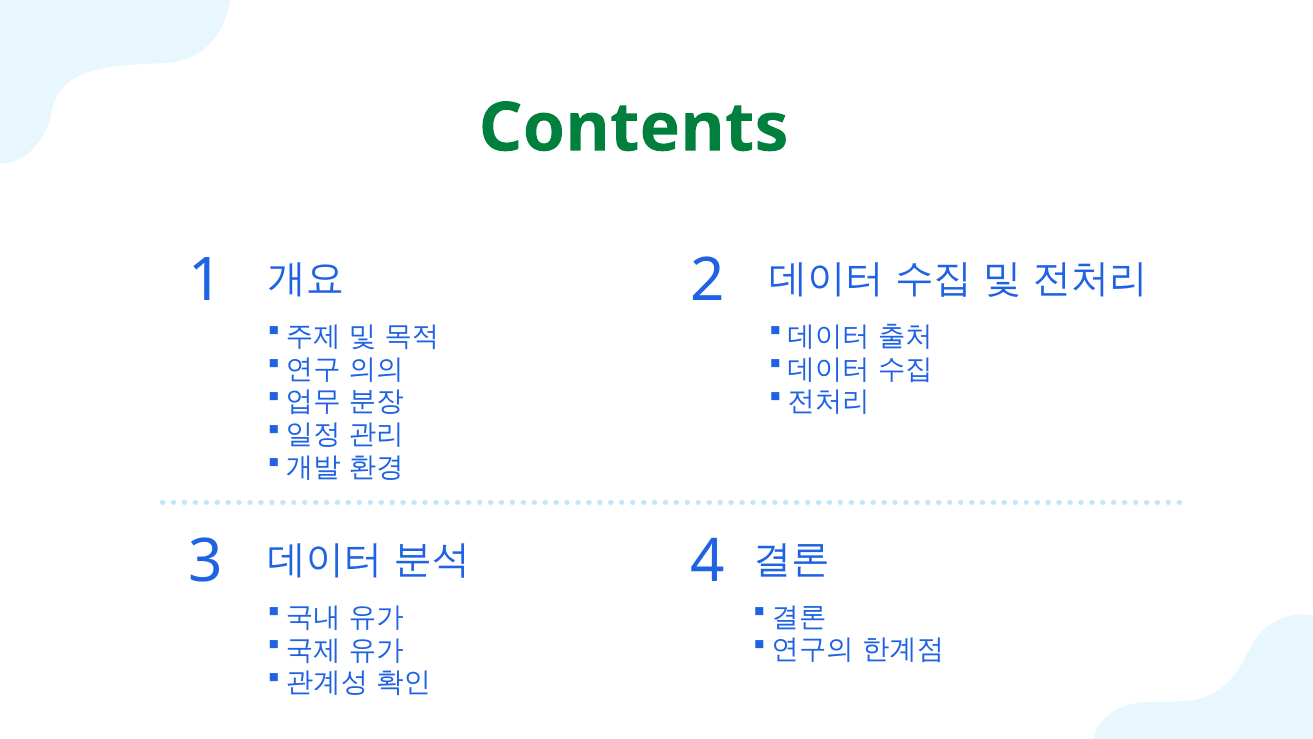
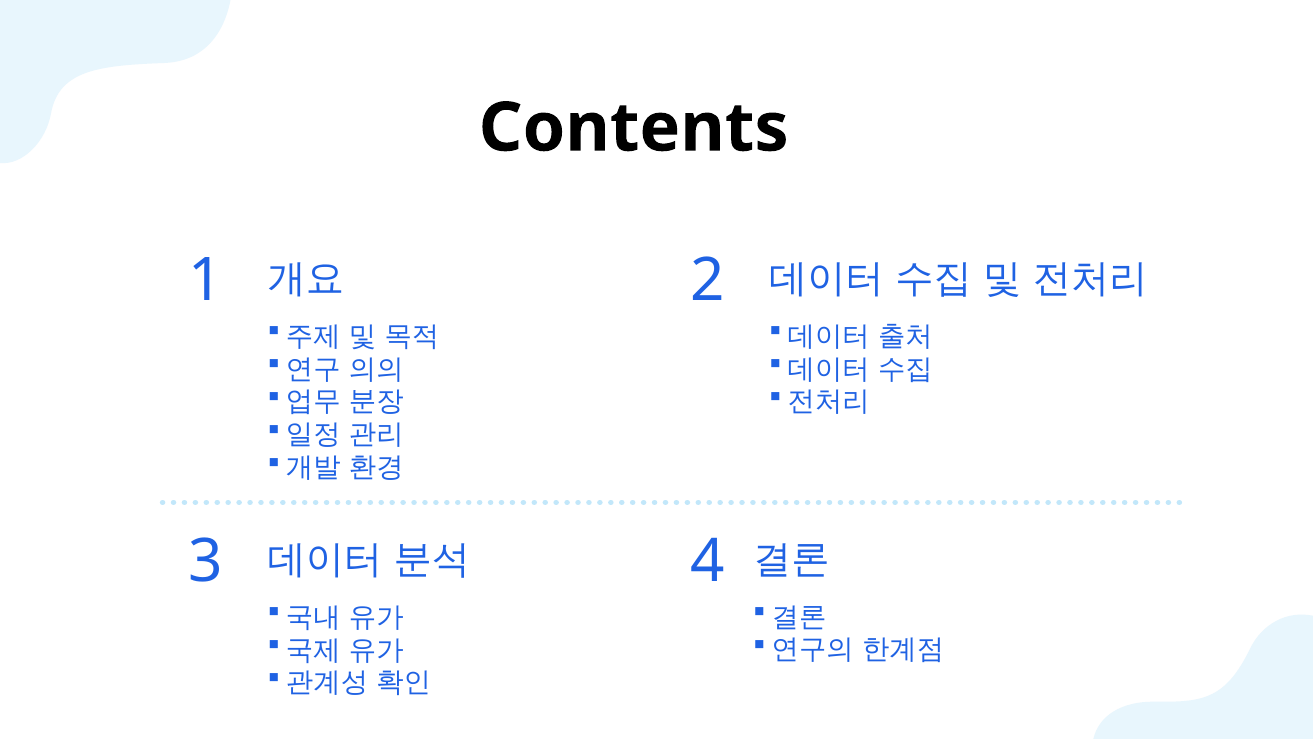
Contents colour: green -> black (634, 128)
